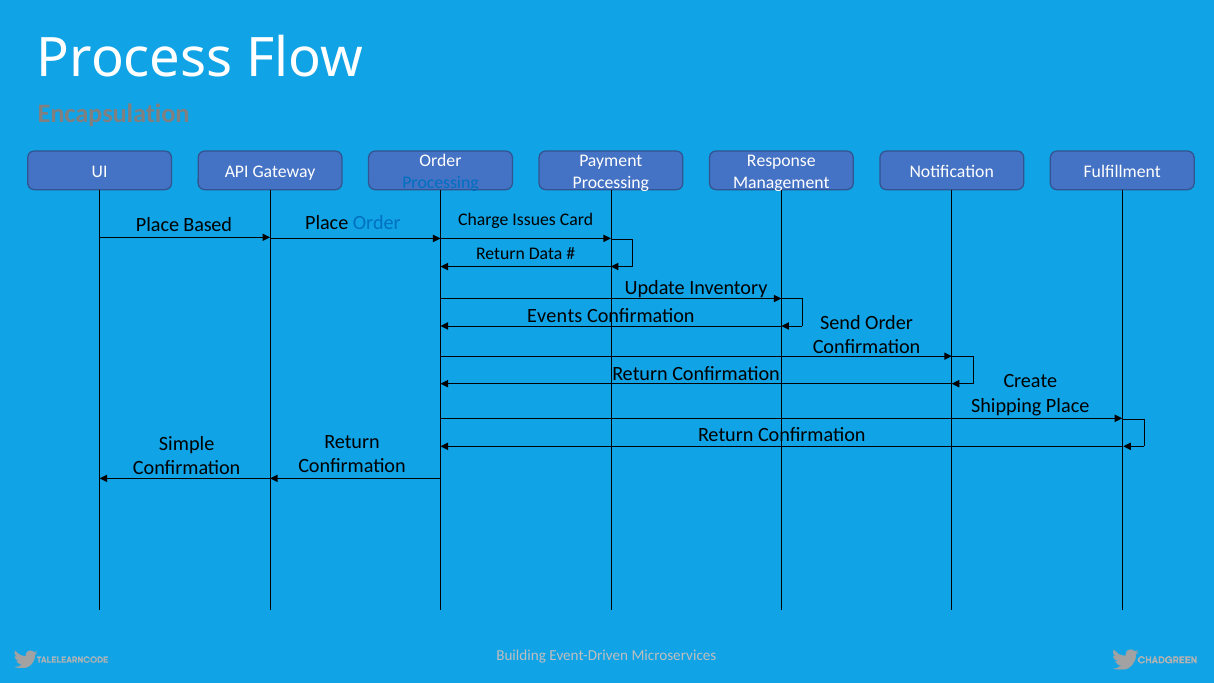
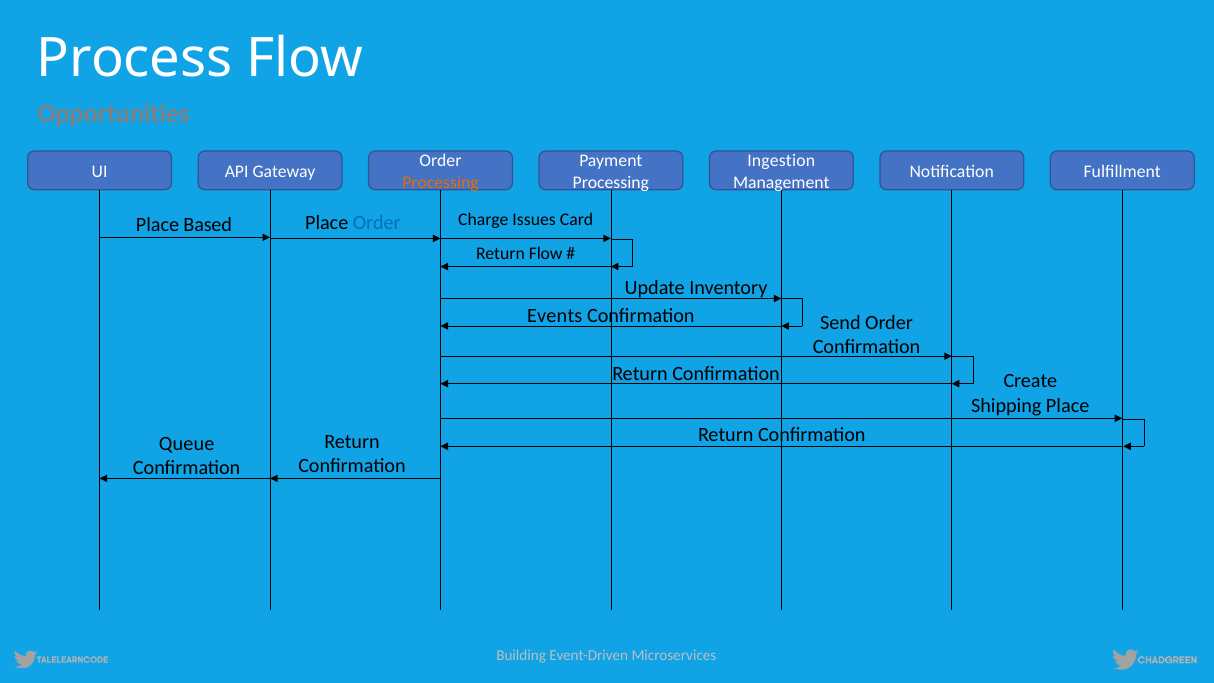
Encapsulation: Encapsulation -> Opportunities (114, 113)
Response: Response -> Ingestion (781, 161)
Processing colour: blue -> orange (440, 182)
Return Data: Data -> Flow (546, 254)
Simple: Simple -> Queue (187, 443)
